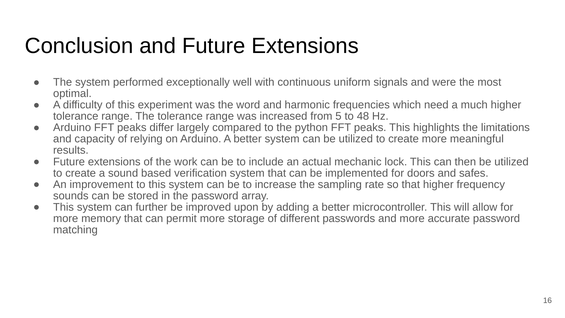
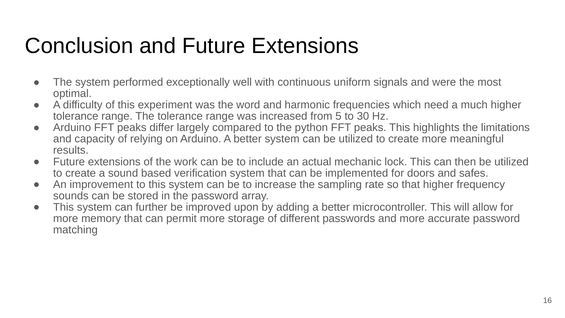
48: 48 -> 30 (363, 116)
